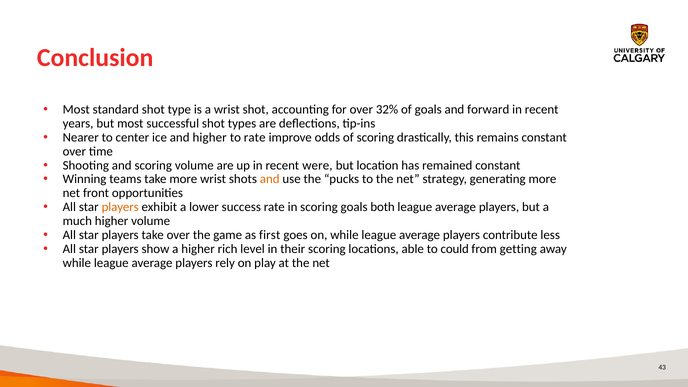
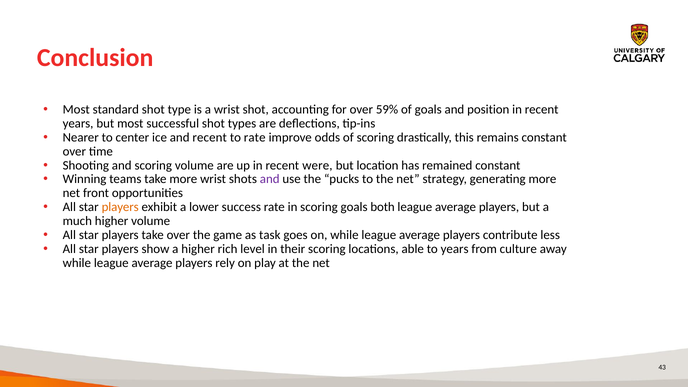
32%: 32% -> 59% (387, 110)
forward: forward -> position (488, 110)
and higher: higher -> recent (210, 137)
and colour: orange -> purple (270, 179)
first: first -> task (270, 235)
to could: could -> years (455, 249)
getting: getting -> culture (518, 249)
